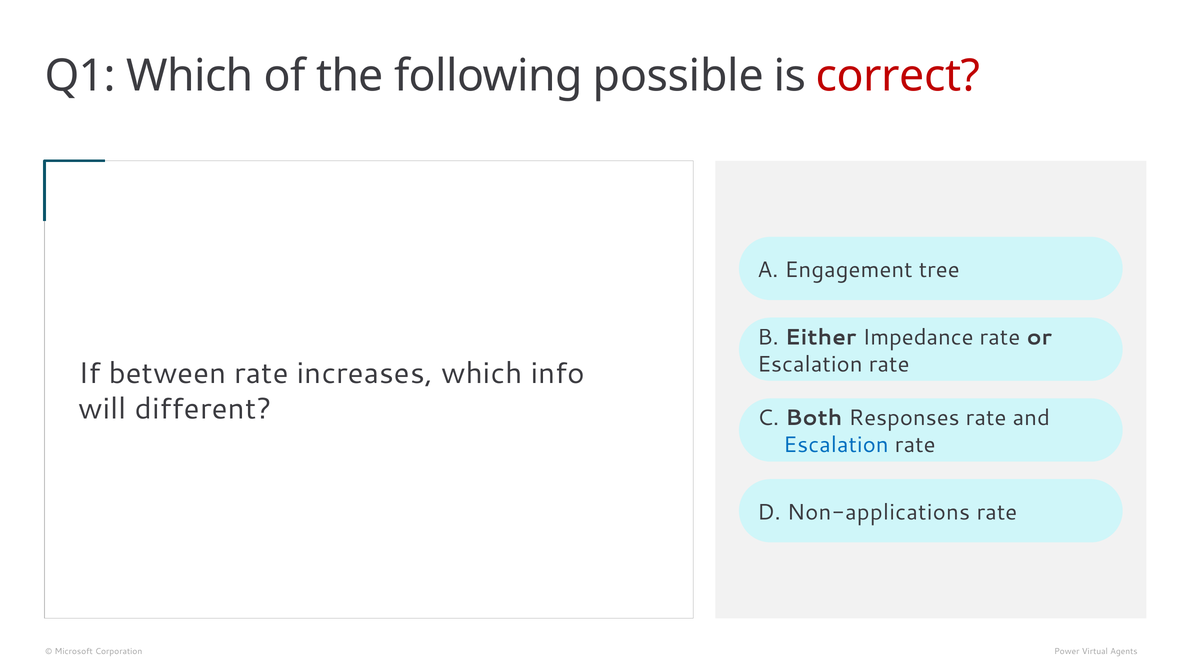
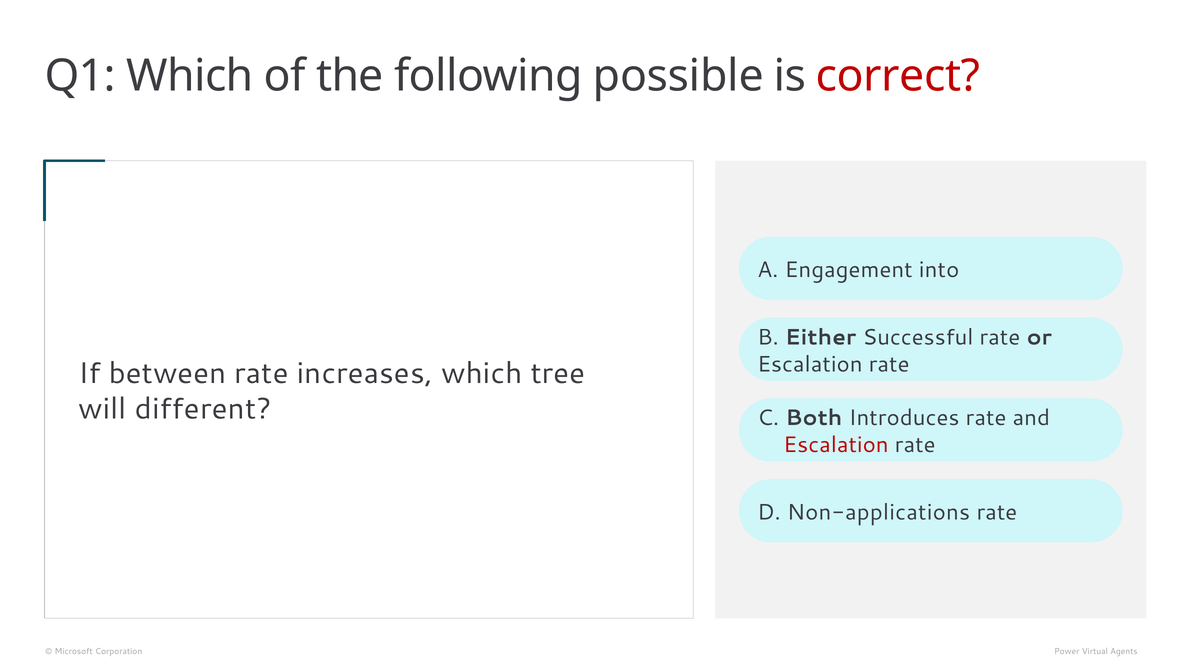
tree: tree -> into (939, 270)
Impedance: Impedance -> Successful (918, 337)
info: info -> tree (558, 373)
Responses: Responses -> Introduces (904, 418)
Escalation colour: blue -> red (836, 445)
